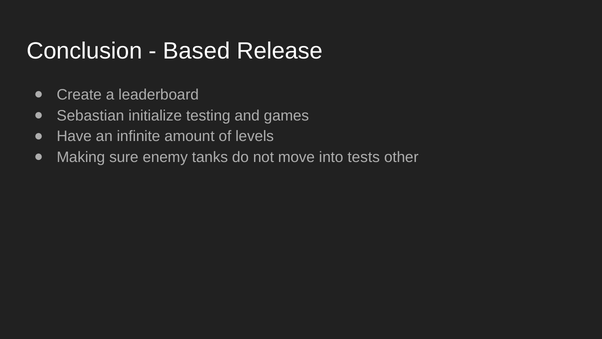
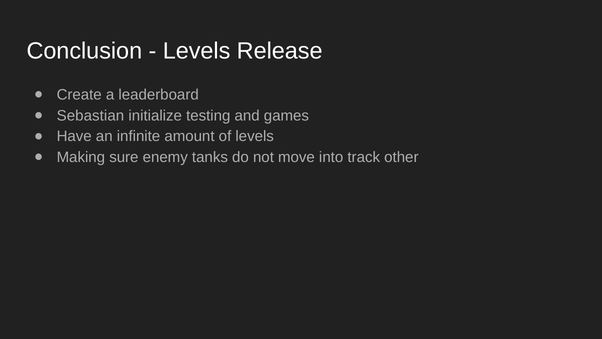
Based: Based -> Levels (197, 51)
tests: tests -> track (364, 157)
